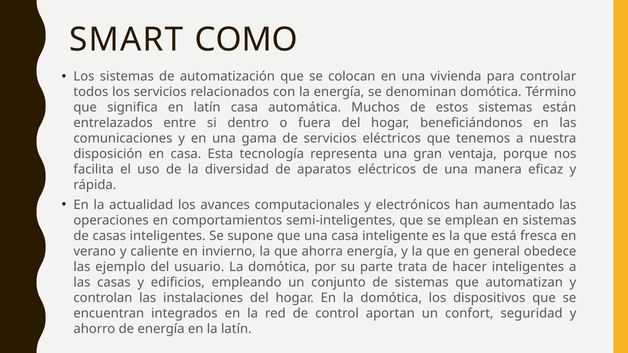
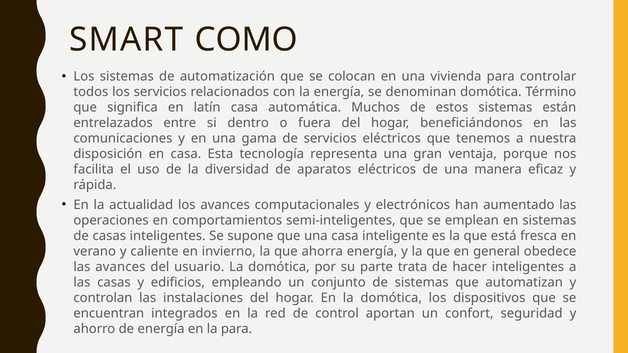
las ejemplo: ejemplo -> avances (120, 267)
la latín: latín -> para (236, 329)
